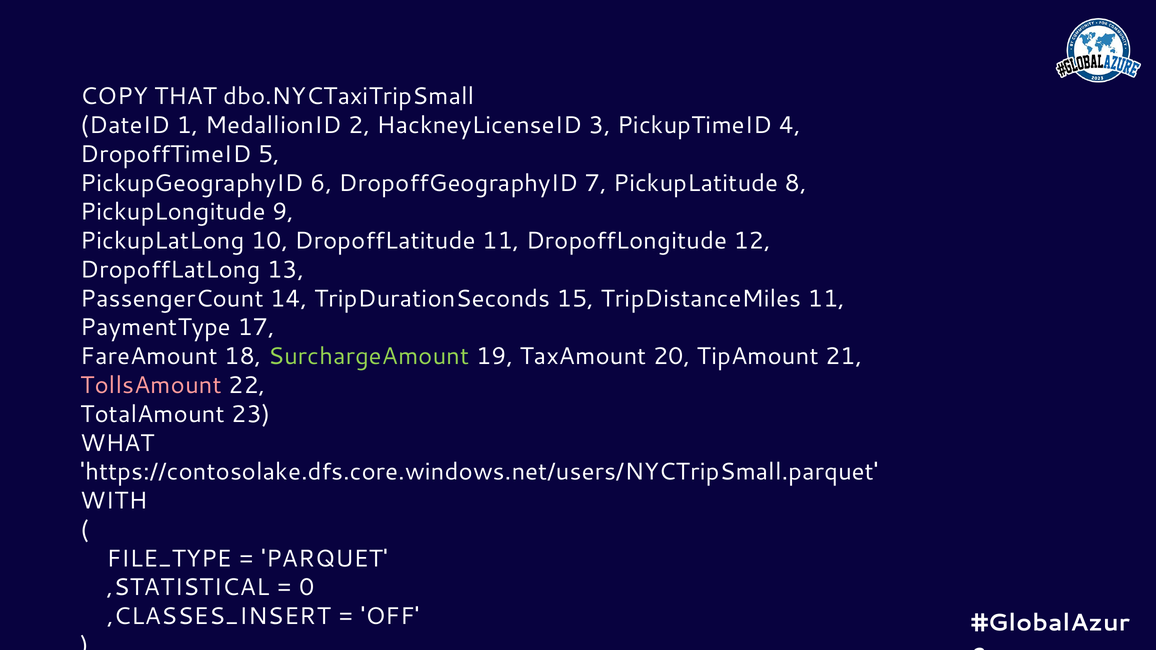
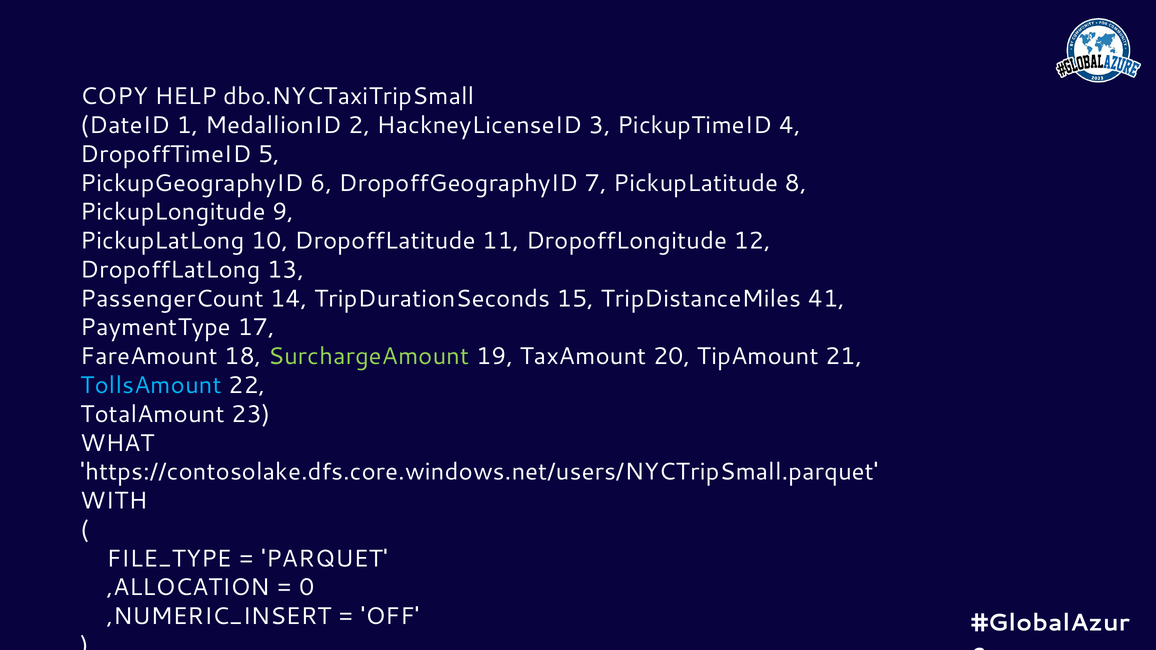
THAT: THAT -> HELP (186, 96)
TripDistanceMiles 11: 11 -> 41 (827, 299)
TollsAmount colour: pink -> light blue (151, 385)
,STATISTICAL: ,STATISTICAL -> ,ALLOCATION (188, 588)
,CLASSES_INSERT: ,CLASSES_INSERT -> ,NUMERIC_INSERT (219, 617)
